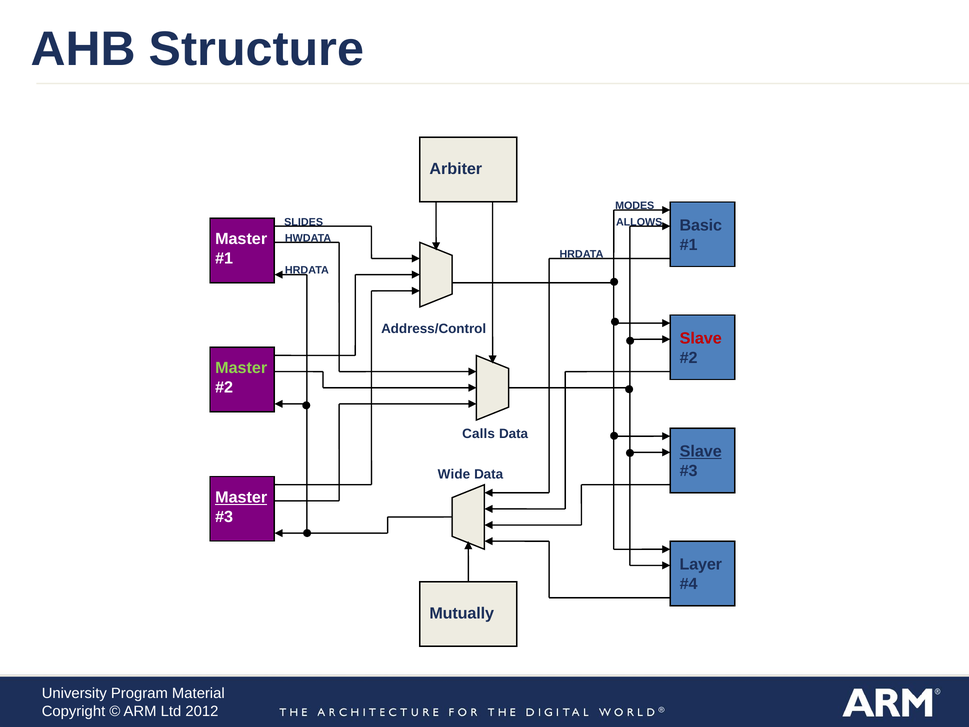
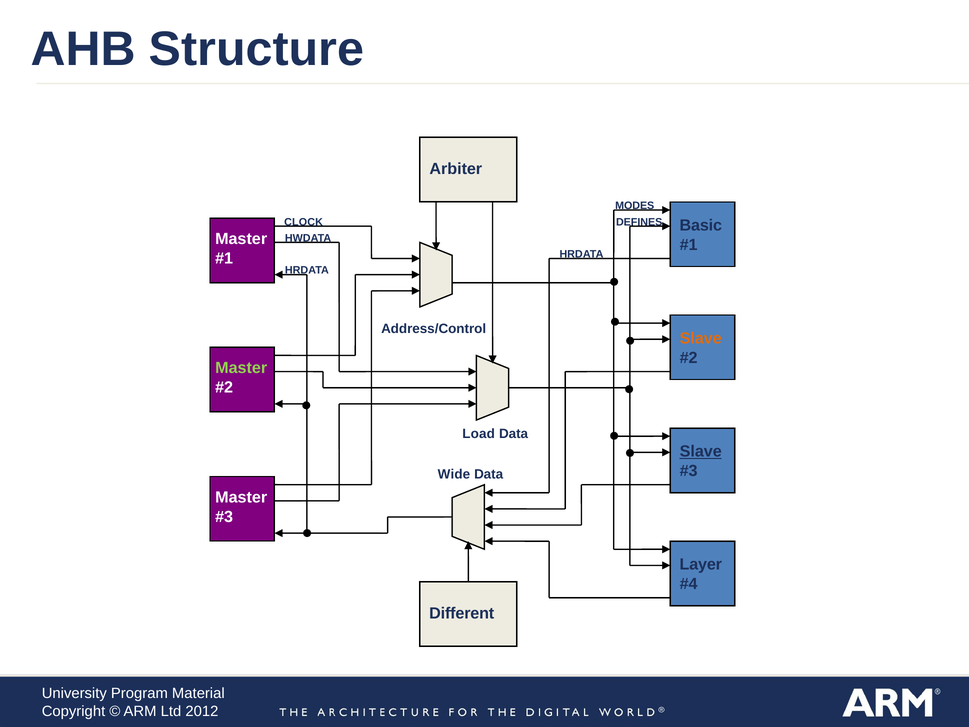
SLIDES: SLIDES -> CLOCK (304, 222)
ALLOWS: ALLOWS -> DEFINES (639, 222)
Slave colour: red -> orange (701, 338)
Calls: Calls -> Load (479, 434)
Master underline: present -> none (241, 497)
Mutually: Mutually -> Different (462, 613)
